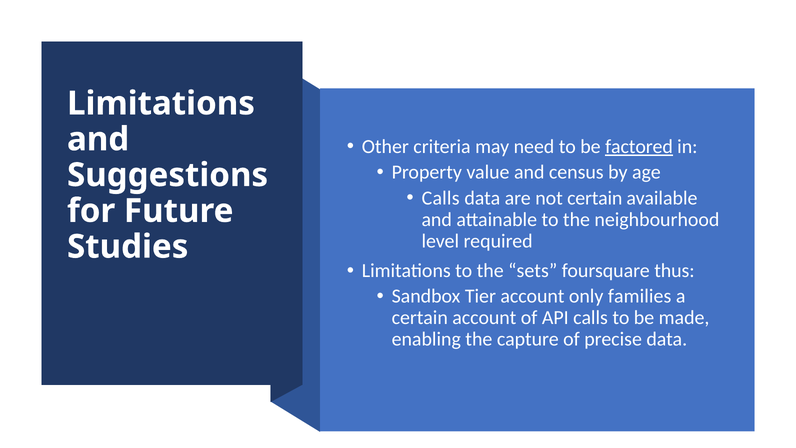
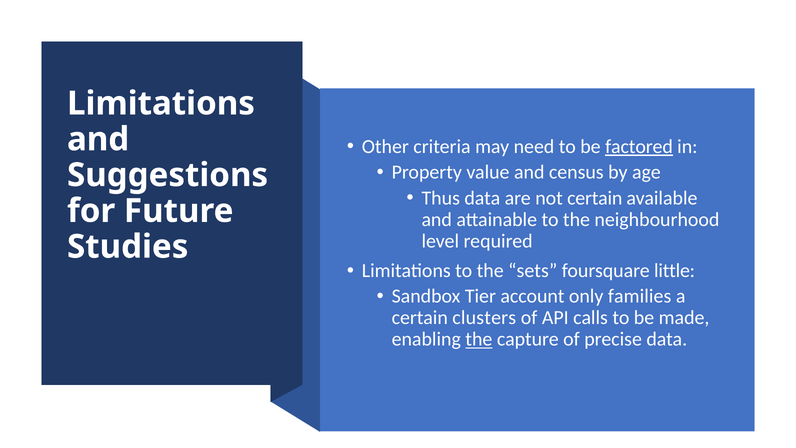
Calls: Calls -> Thus (441, 198)
thus: thus -> little (675, 271)
certain account: account -> clusters (484, 318)
the underline: none -> present (479, 339)
